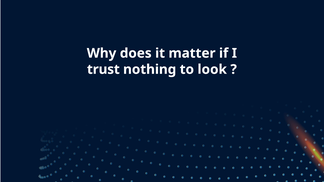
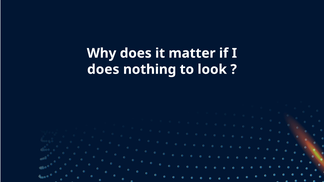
trust: trust -> does (103, 70)
